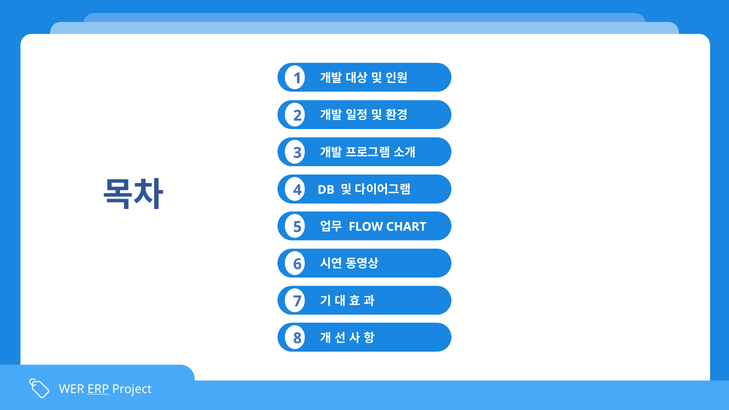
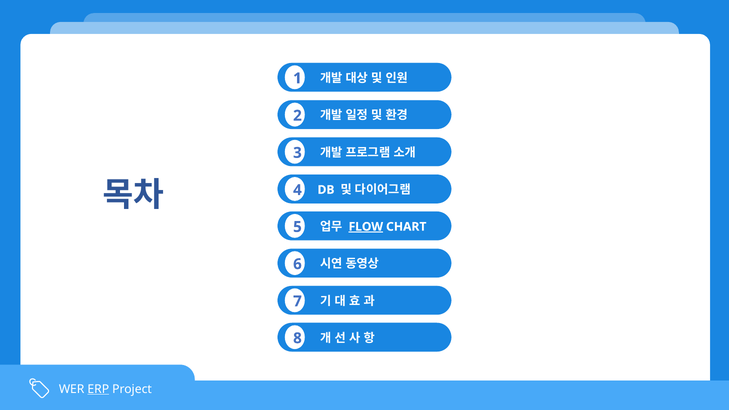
FLOW underline: none -> present (366, 227)
